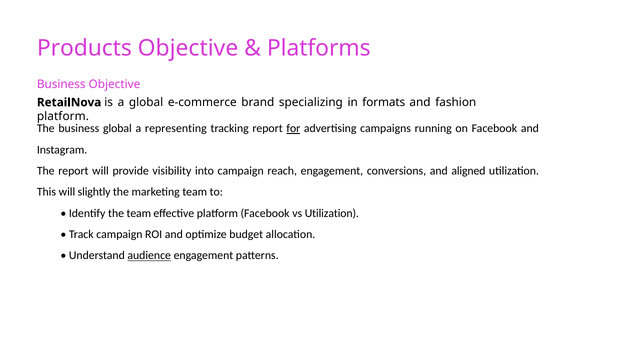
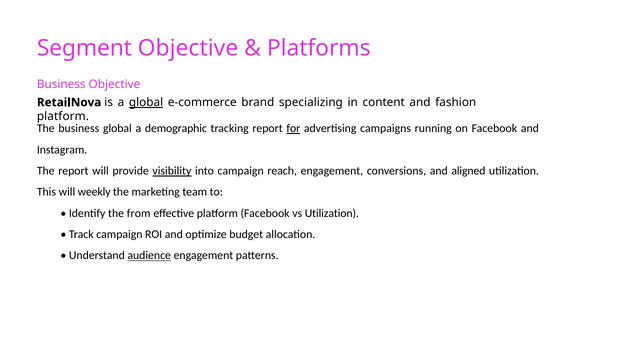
Products: Products -> Segment (84, 48)
global underline: none -> present (146, 102)
formats: formats -> content (384, 102)
representing: representing -> demographic (176, 129)
visibility underline: none -> present (172, 171)
slightly: slightly -> weekly (94, 192)
the team: team -> from (139, 213)
